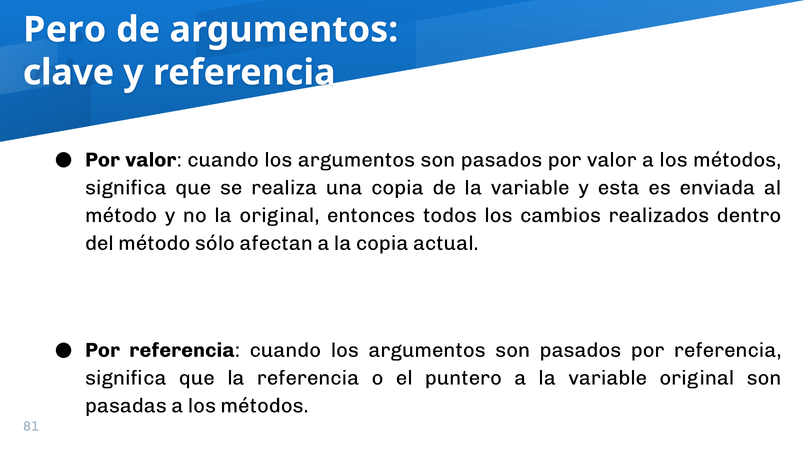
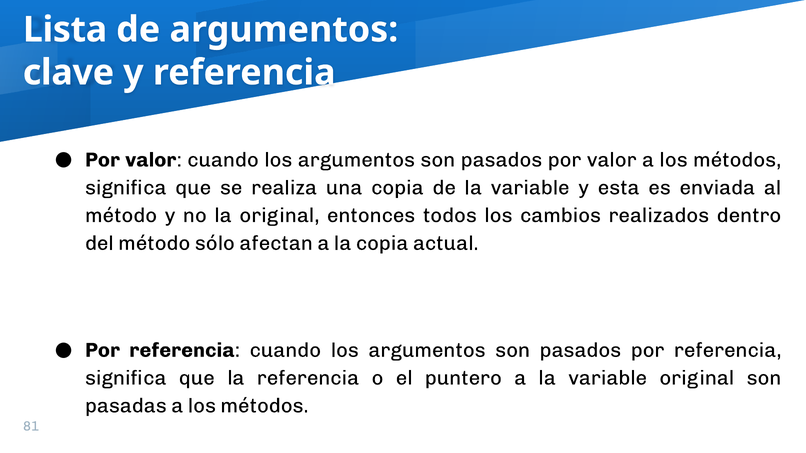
Pero: Pero -> Lista (65, 30)
